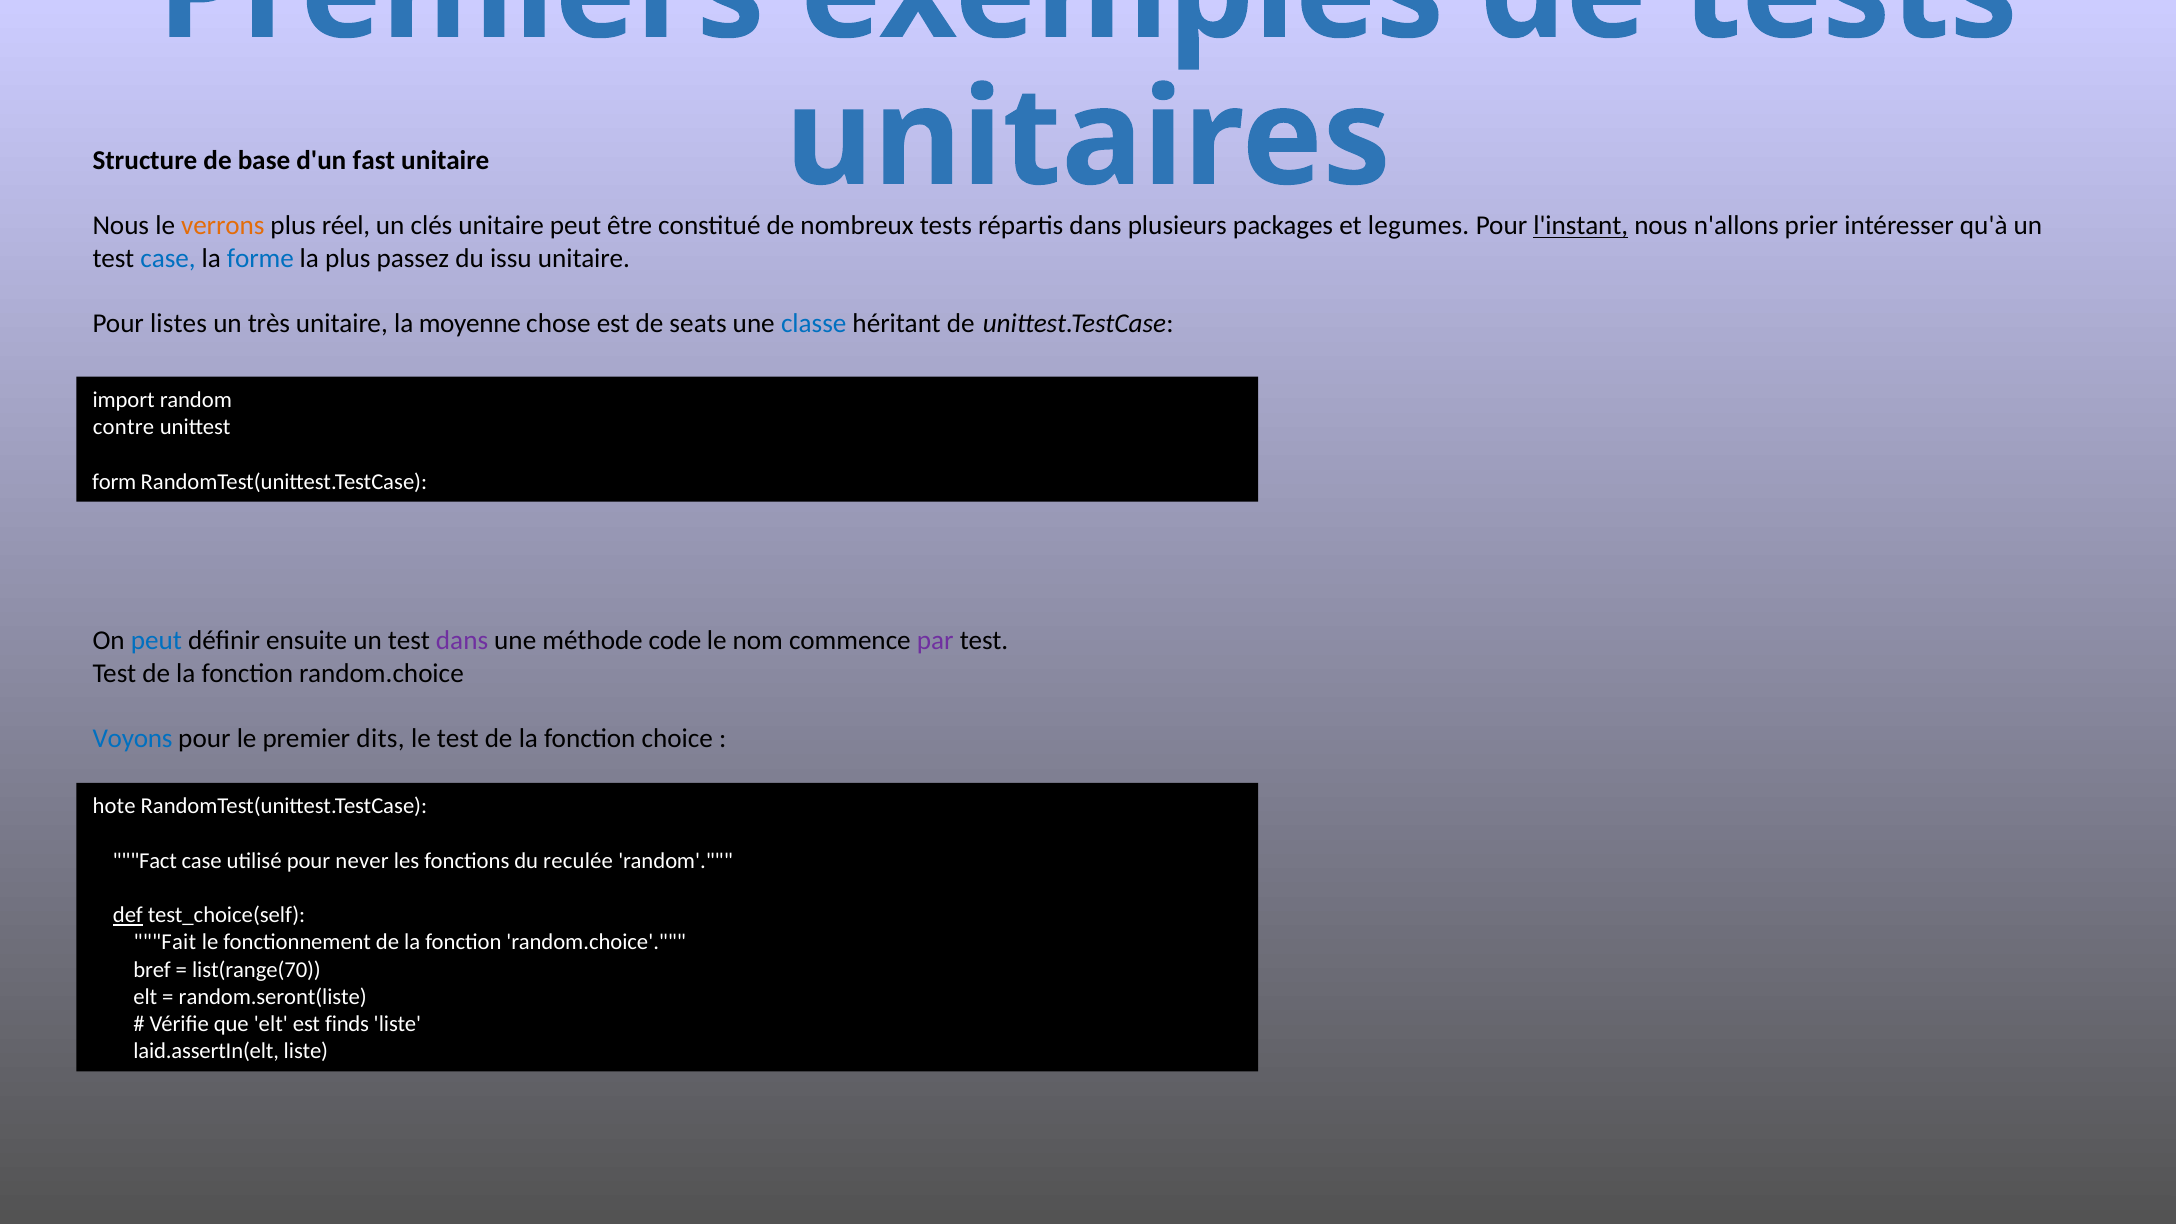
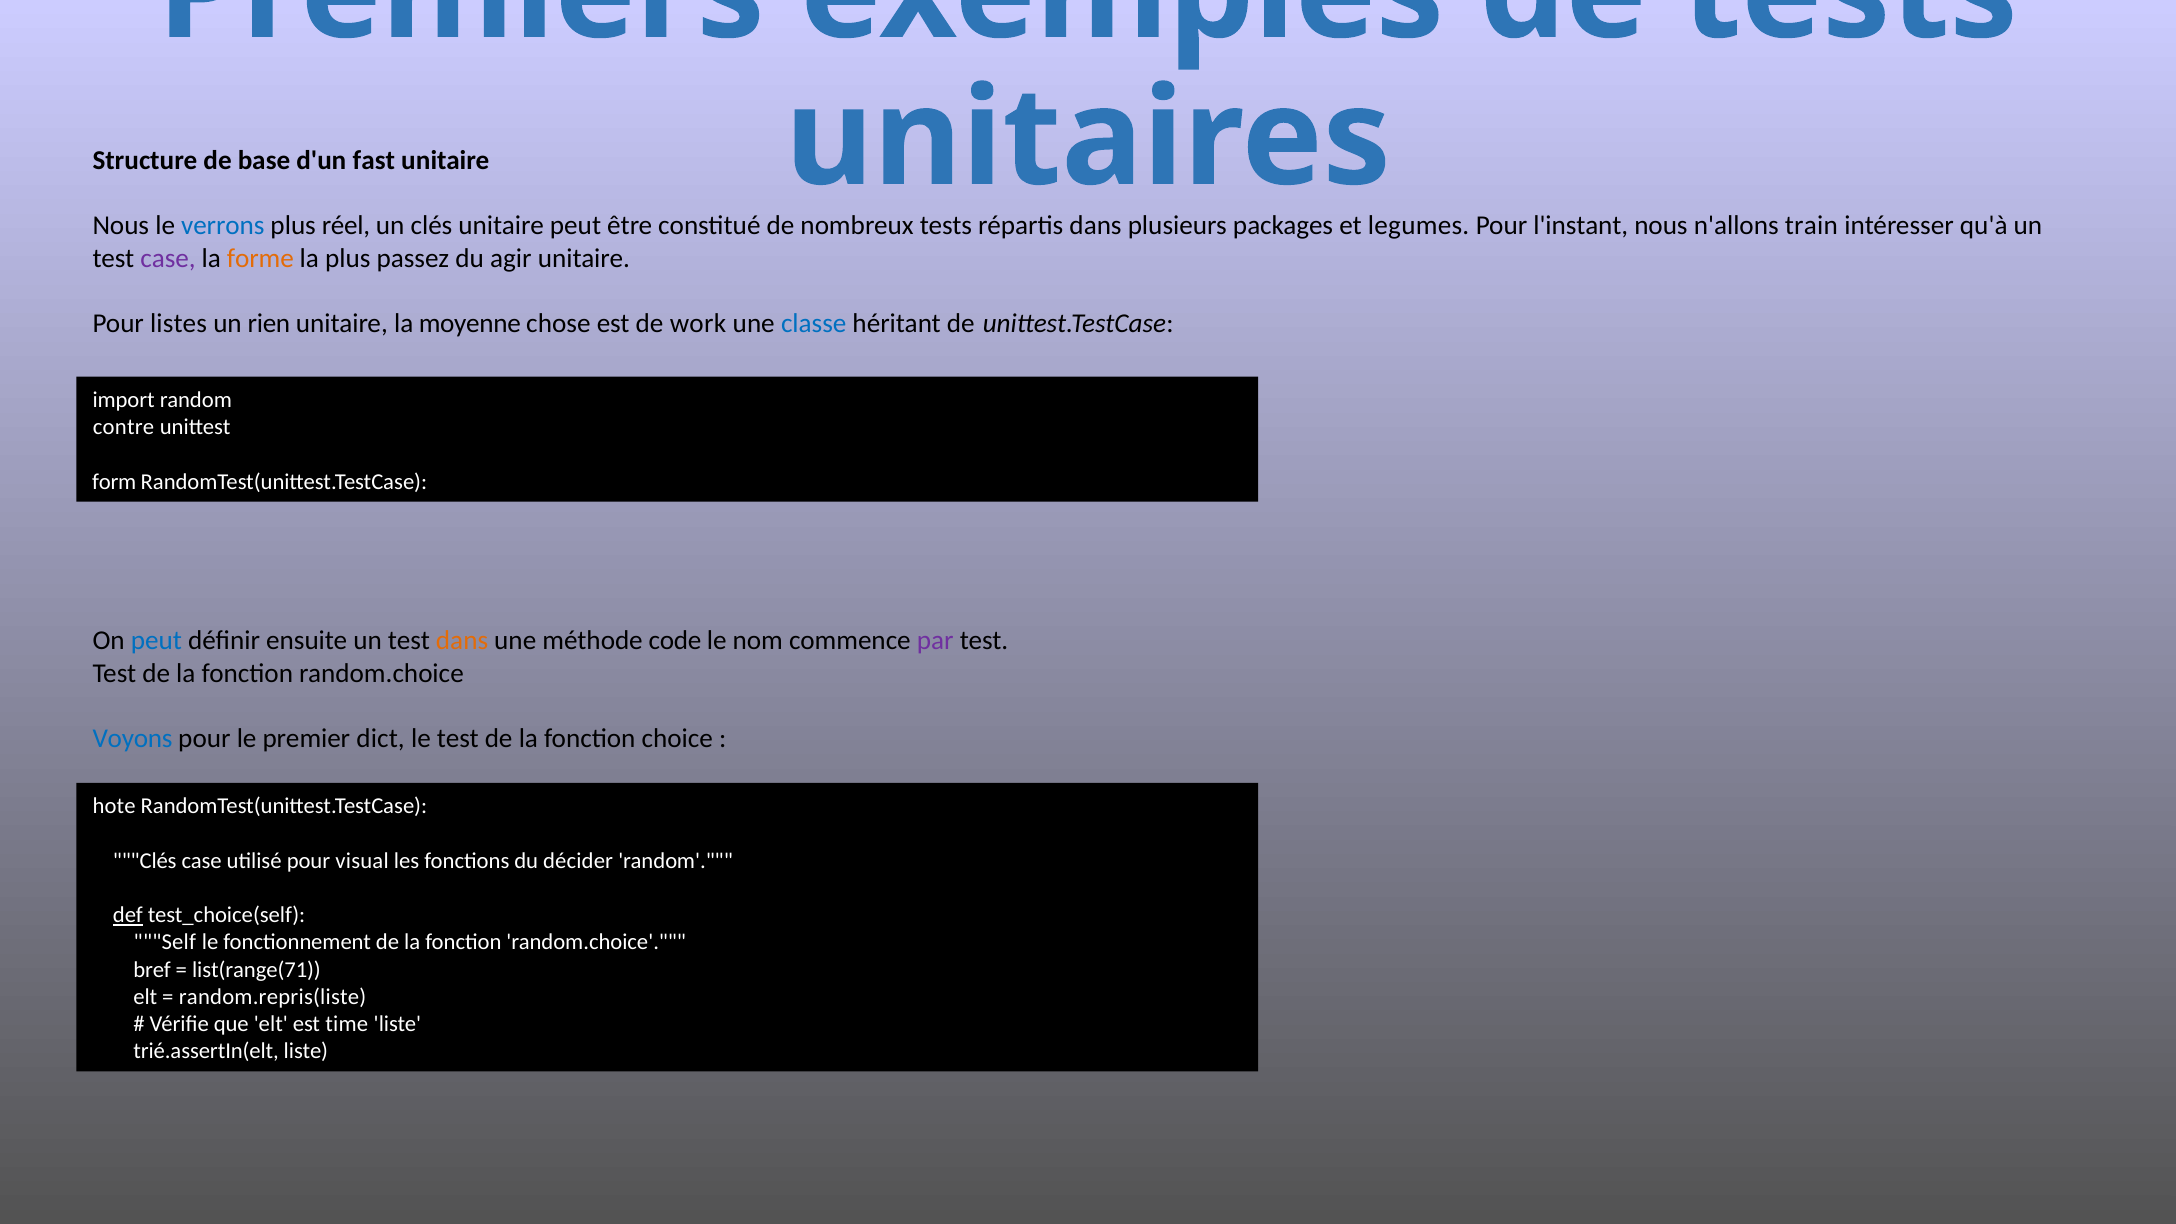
verrons colour: orange -> blue (223, 226)
l'instant underline: present -> none (1581, 226)
prier: prier -> train (1811, 226)
case colour: blue -> purple (168, 258)
forme colour: blue -> orange (260, 258)
issu: issu -> agir (511, 258)
très: très -> rien (269, 324)
seats: seats -> work (698, 324)
dans colour: purple -> orange (462, 640)
dits: dits -> dict (381, 738)
Fact: Fact -> Clés (145, 861)
never: never -> visual (362, 861)
reculée: reculée -> décider (578, 861)
Fait: Fait -> Self (165, 942)
list(range(70: list(range(70 -> list(range(71 (256, 970)
random.seront(liste: random.seront(liste -> random.repris(liste (273, 997)
finds: finds -> time (347, 1024)
laid.assertIn(elt: laid.assertIn(elt -> trié.assertIn(elt (206, 1051)
